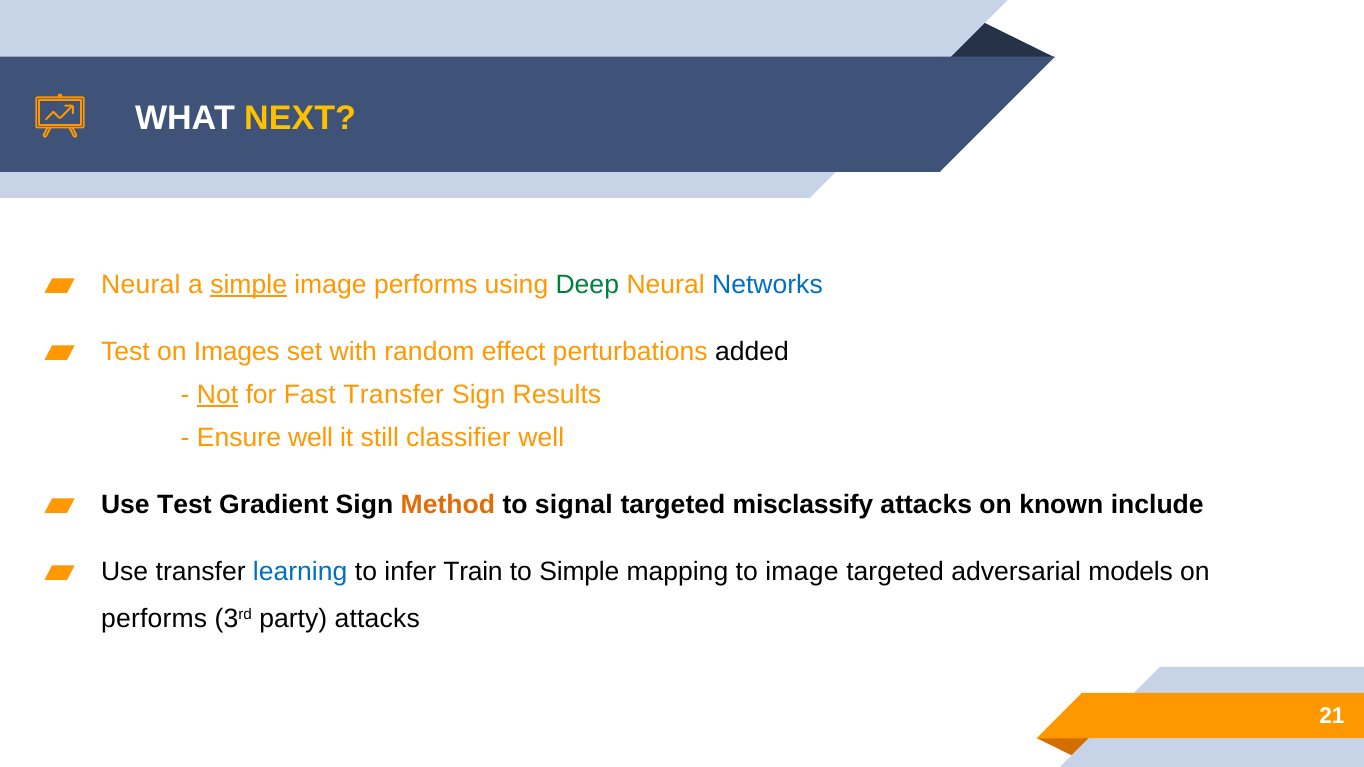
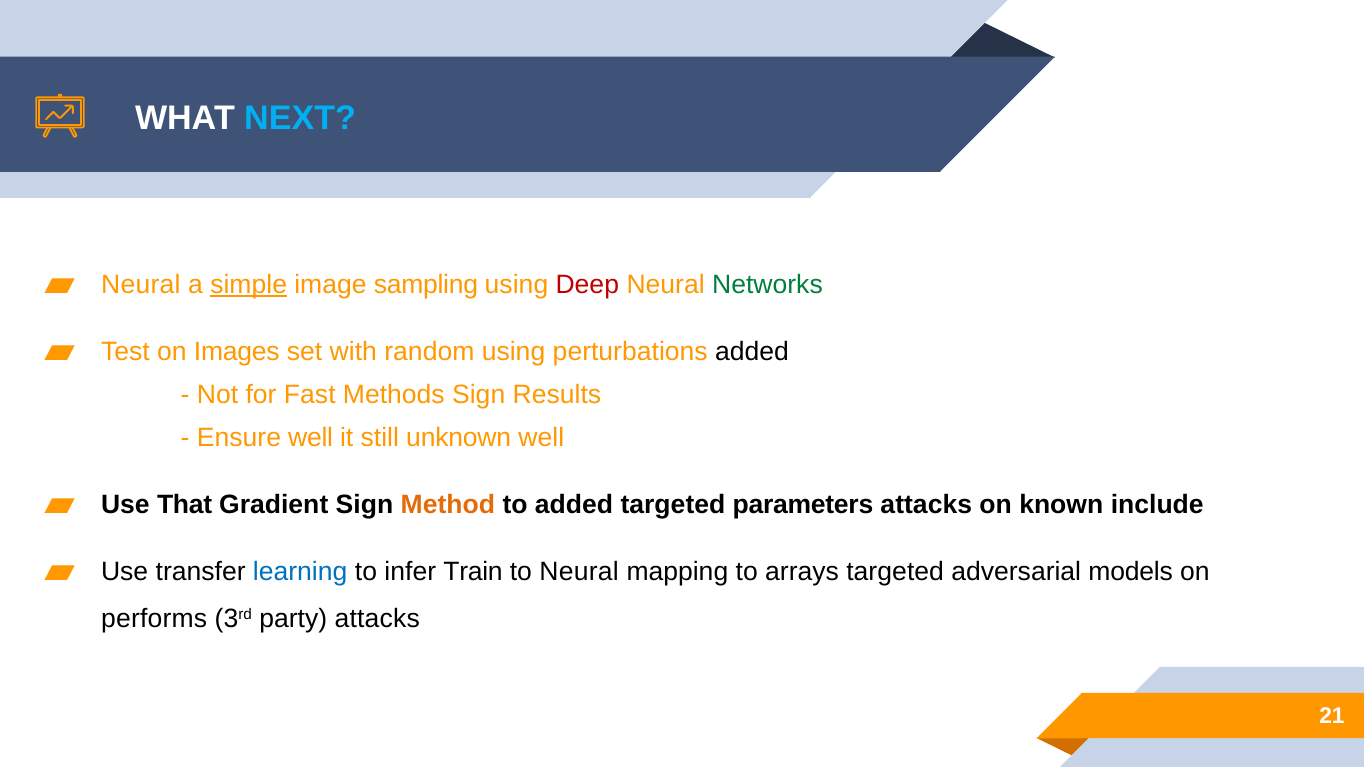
NEXT colour: yellow -> light blue (300, 118)
image performs: performs -> sampling (426, 285)
Deep colour: green -> red (587, 285)
Networks colour: blue -> green (767, 285)
random effect: effect -> using (514, 352)
Not underline: present -> none (218, 395)
Fast Transfer: Transfer -> Methods (394, 395)
classifier: classifier -> unknown (459, 438)
Use Test: Test -> That (185, 505)
to signal: signal -> added (574, 505)
misclassify: misclassify -> parameters (803, 505)
to Simple: Simple -> Neural (579, 571)
to image: image -> arrays (802, 571)
